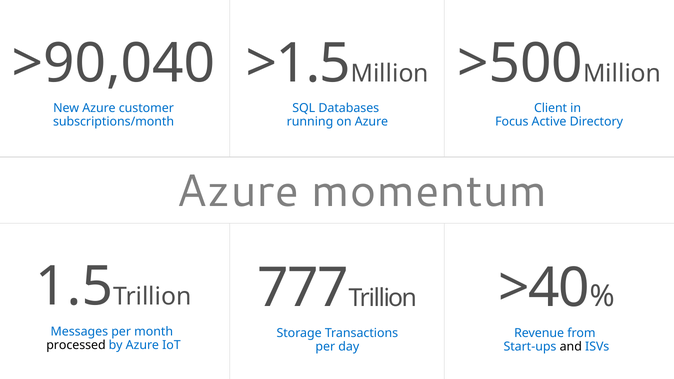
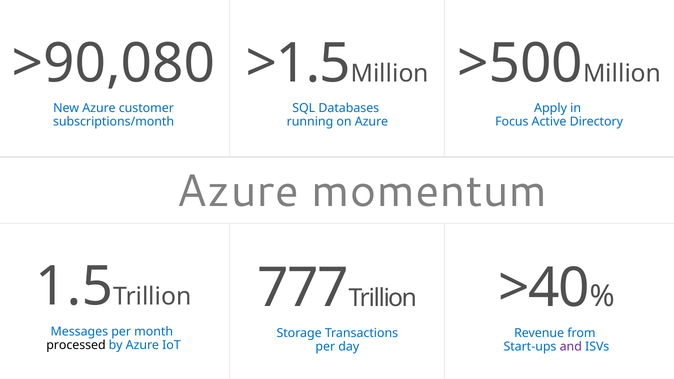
>90,040: >90,040 -> >90,080 (114, 63)
Client: Client -> Apply (551, 108)
and colour: black -> purple (571, 347)
